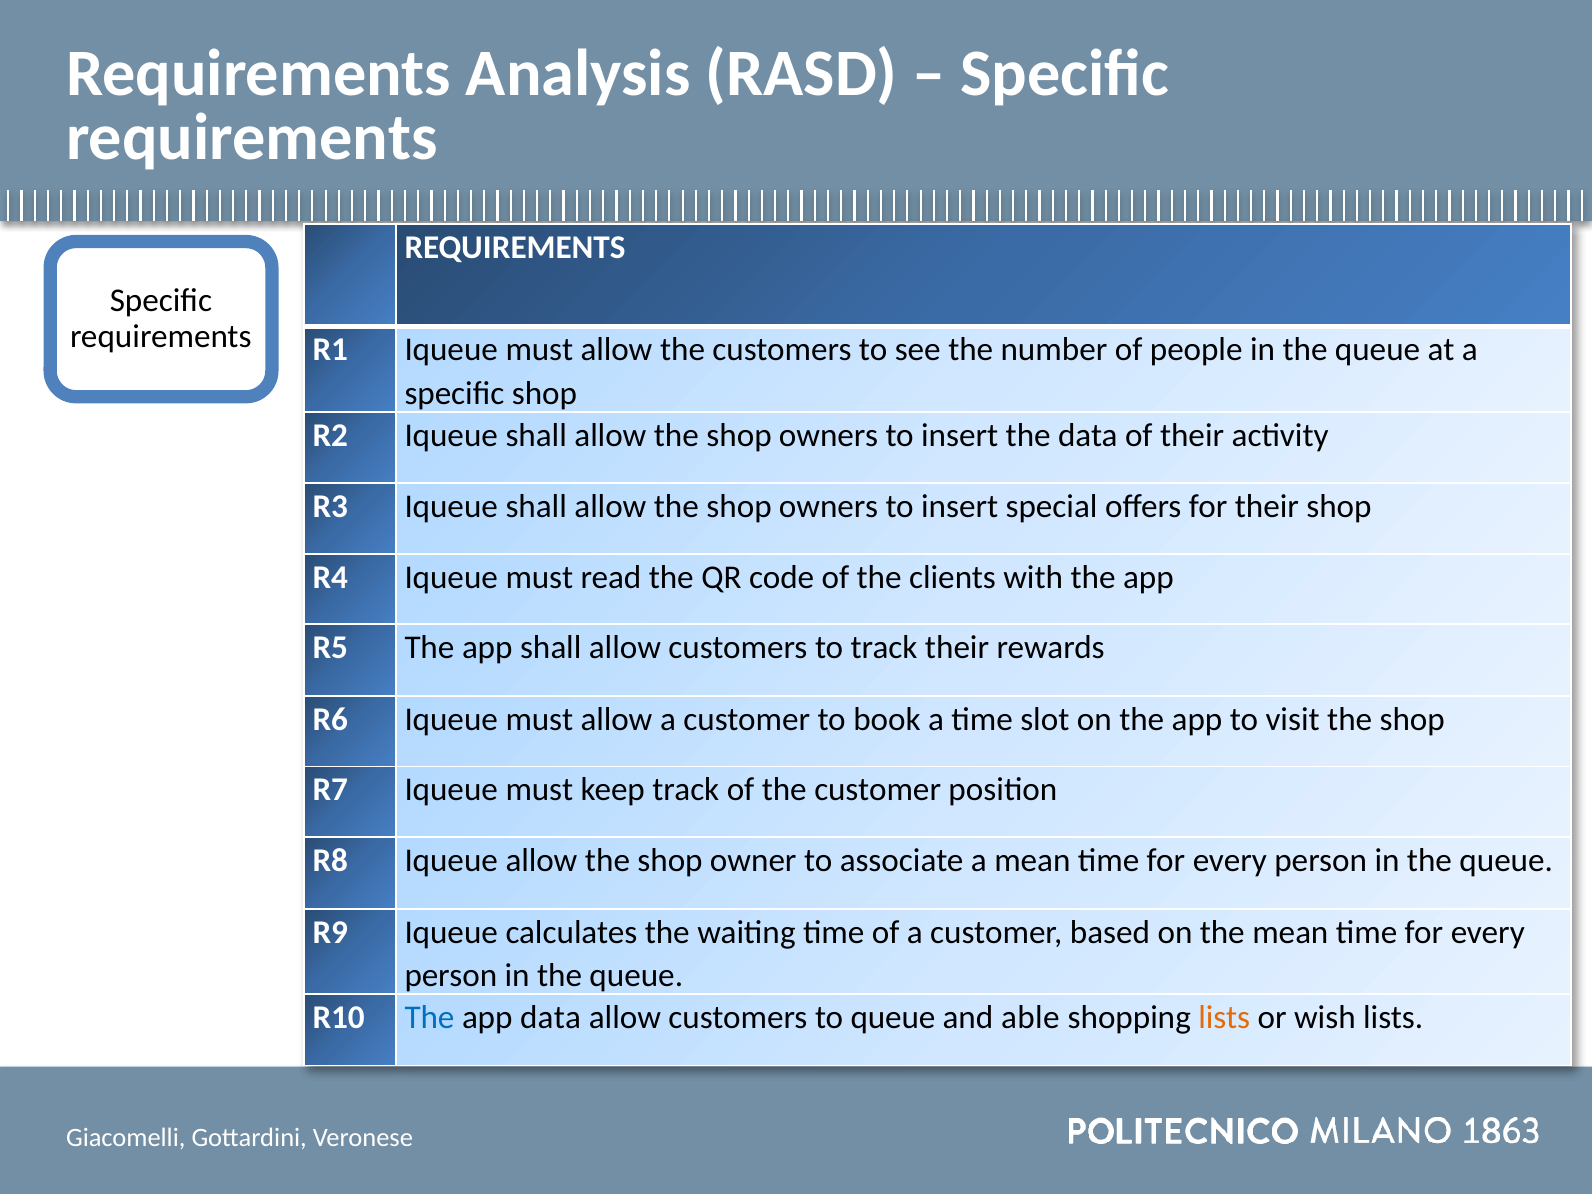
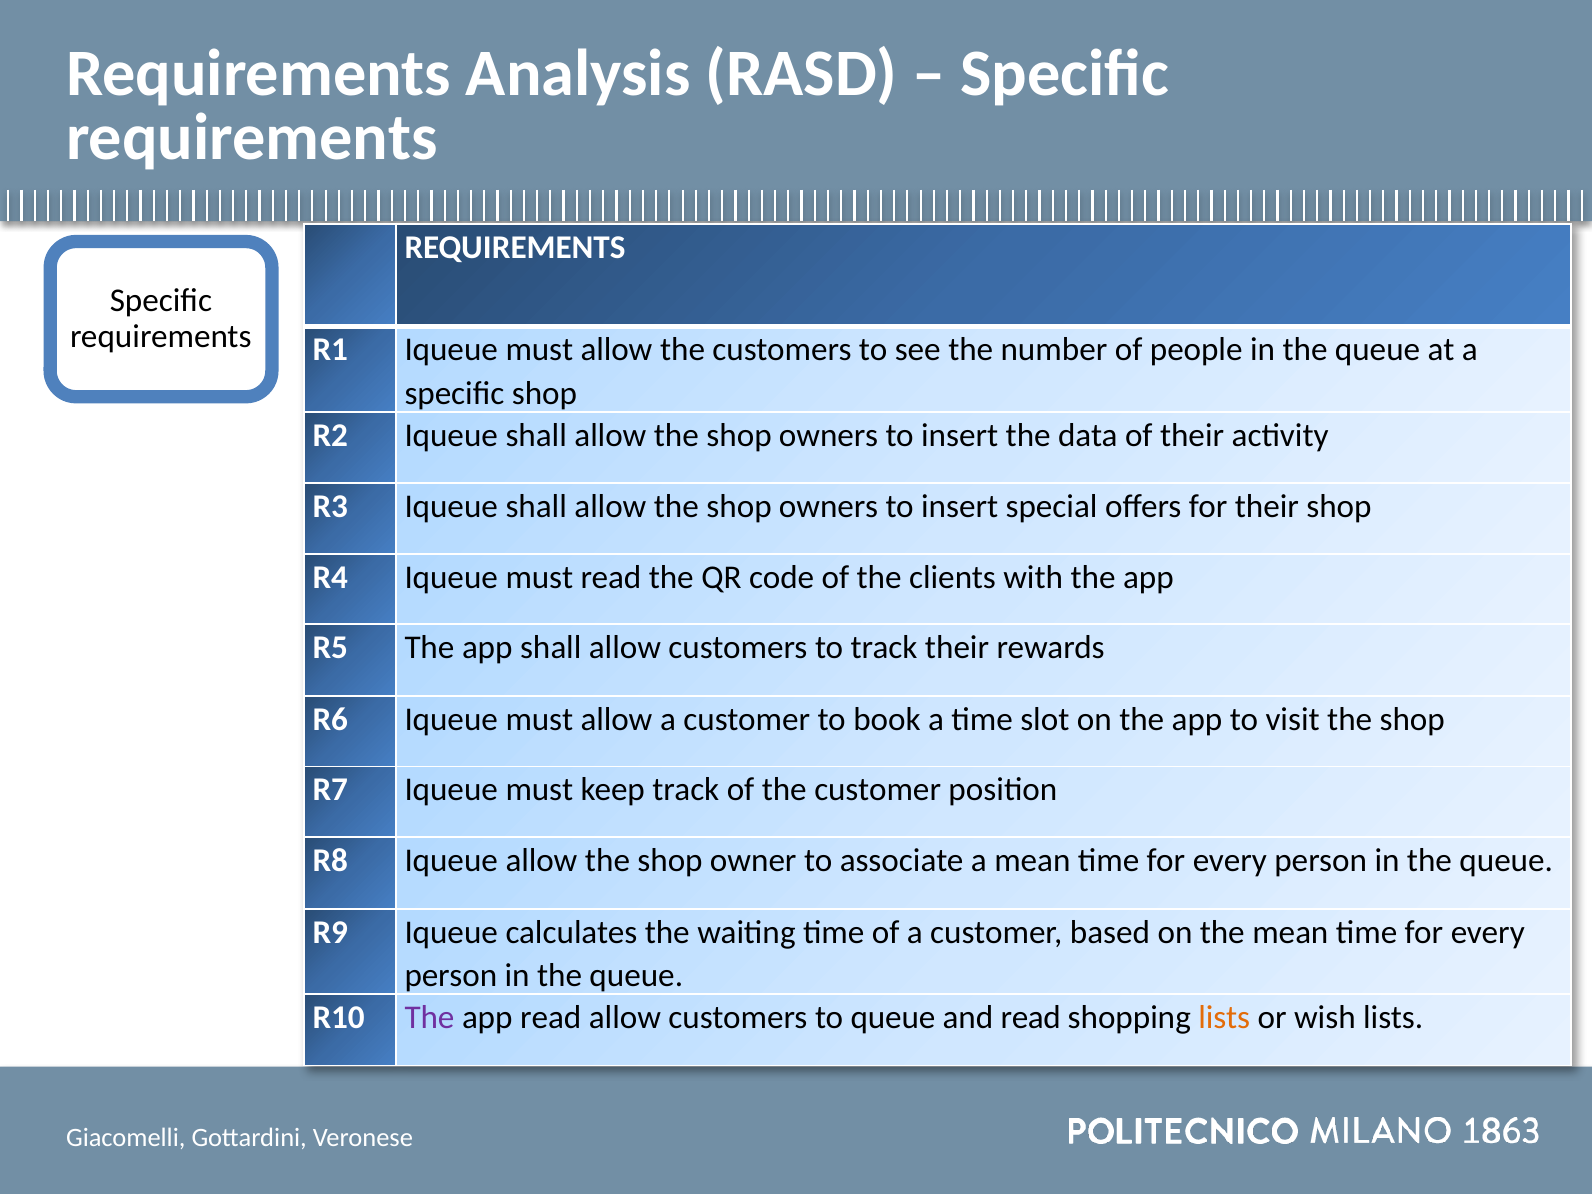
The colour: blue -> purple (429, 1017)
app data: data -> read (551, 1017)
and able: able -> read (1031, 1017)
